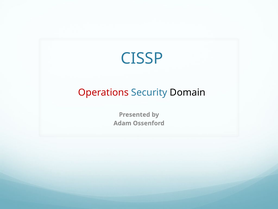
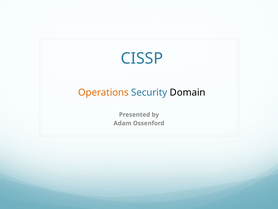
Operations colour: red -> orange (103, 92)
